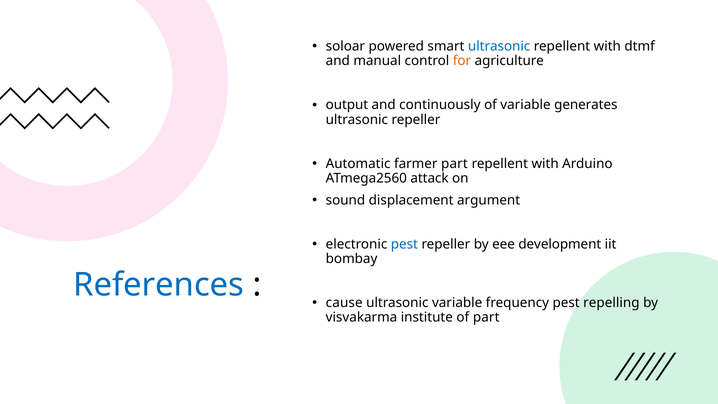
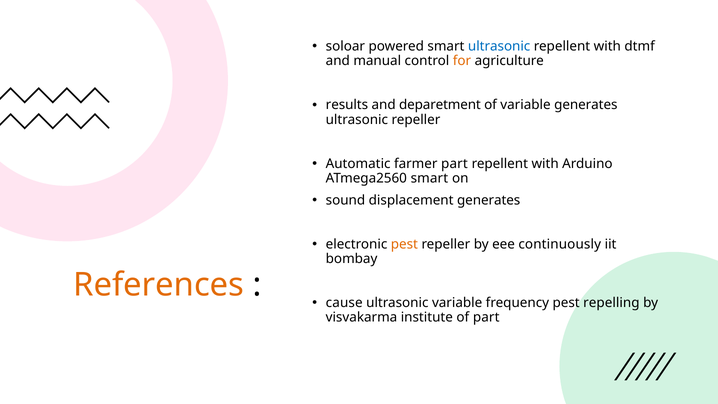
output: output -> results (347, 105)
continuously: continuously -> deparetment (440, 105)
ATmega2560 attack: attack -> smart (429, 178)
displacement argument: argument -> generates (489, 200)
pest colour: blue -> orange (404, 244)
development: development -> continuously (560, 244)
References colour: blue -> orange (159, 285)
